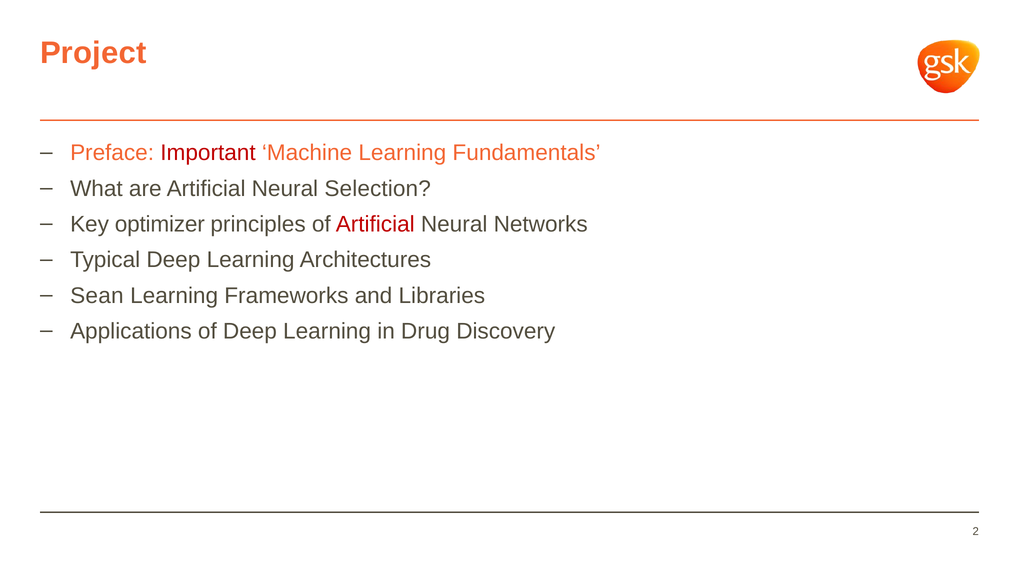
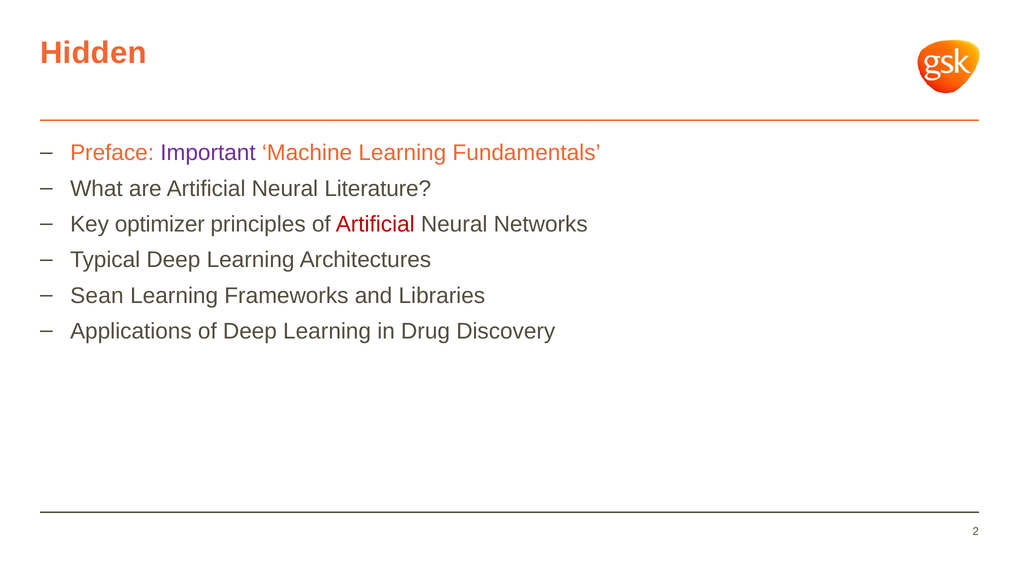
Project: Project -> Hidden (93, 53)
Important colour: red -> purple (208, 153)
Selection: Selection -> Literature (378, 189)
